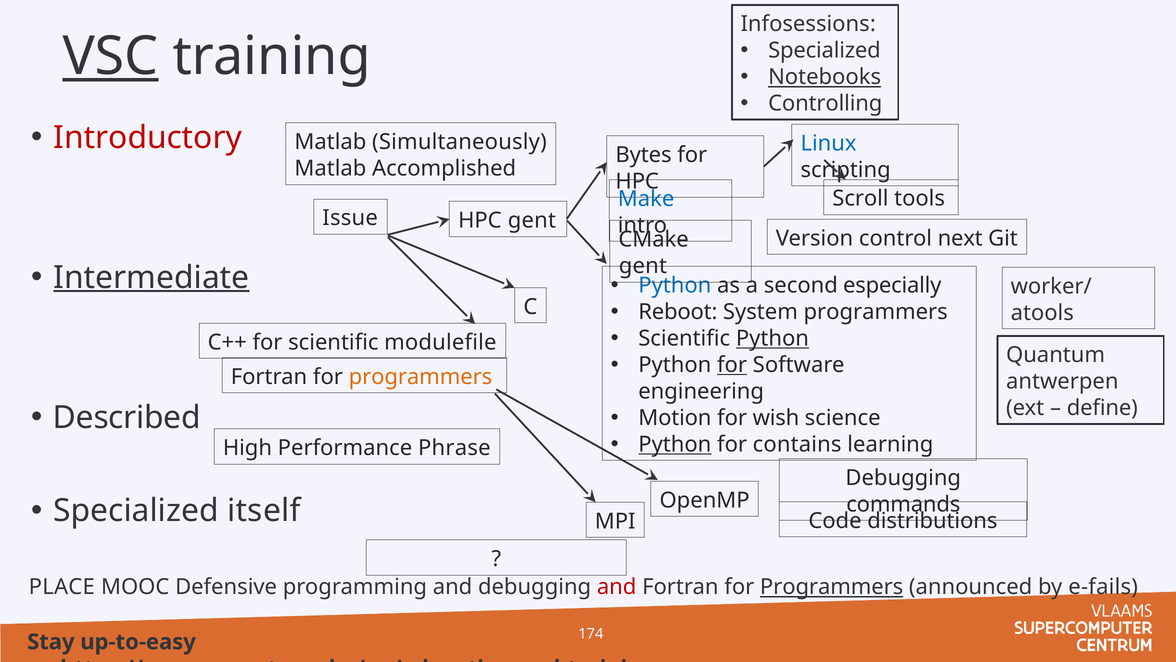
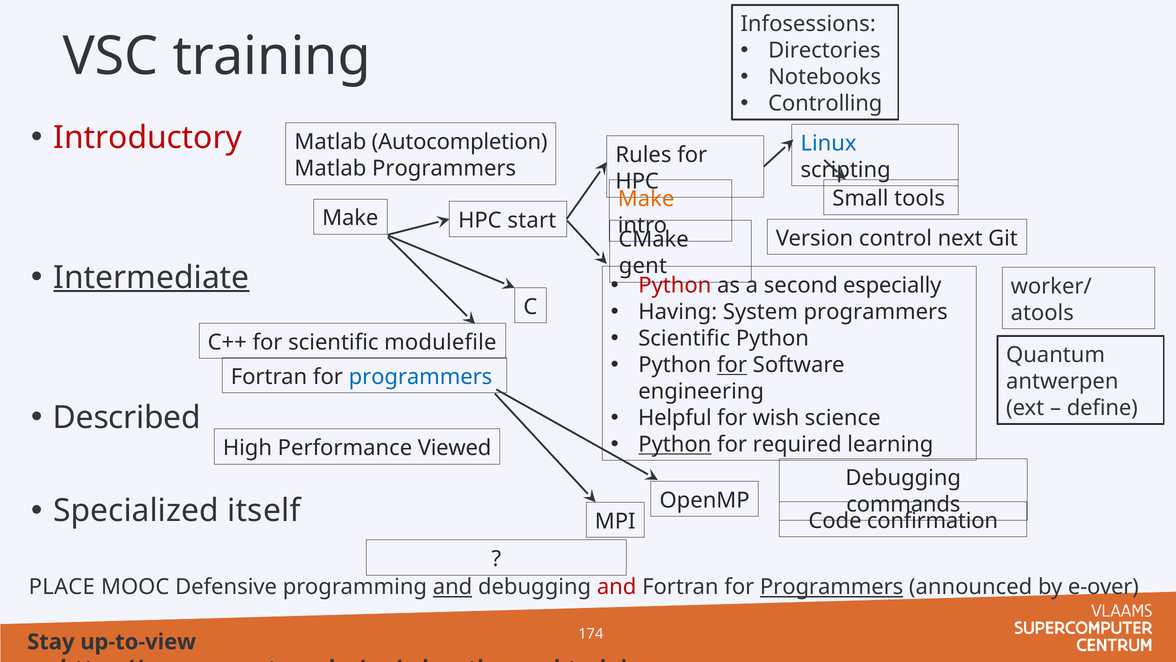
Specialized: Specialized -> Directories (824, 51)
VSC underline: present -> none (111, 57)
Notebooks underline: present -> none (825, 77)
Simultaneously: Simultaneously -> Autocompletion (460, 142)
Bytes: Bytes -> Rules (643, 155)
Matlab Accomplished: Accomplished -> Programmers (444, 168)
Scroll: Scroll -> Small (860, 199)
Make colour: blue -> orange (646, 199)
Issue: Issue -> Make (350, 218)
HPC gent: gent -> start (532, 220)
Python colour: blue -> red (675, 285)
Reboot: Reboot -> Having (678, 312)
Python underline: present -> none (772, 338)
programmers colour: orange -> blue (420, 377)
Motion: Motion -> Helpful (675, 418)
contains: contains -> required (797, 444)
Phrase: Phrase -> Viewed (455, 448)
distributions: distributions -> confirmation (932, 520)
and underline: none -> present (453, 587)
e-fails: e-fails -> e-over (1103, 587)
up-to-easy: up-to-easy -> up-to-view (138, 642)
